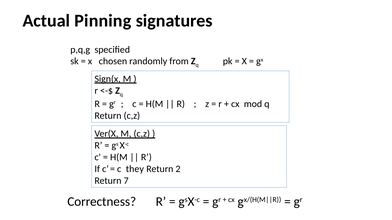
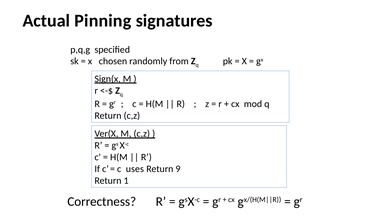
they: they -> uses (135, 169)
2: 2 -> 9 (178, 169)
7: 7 -> 1 (126, 181)
